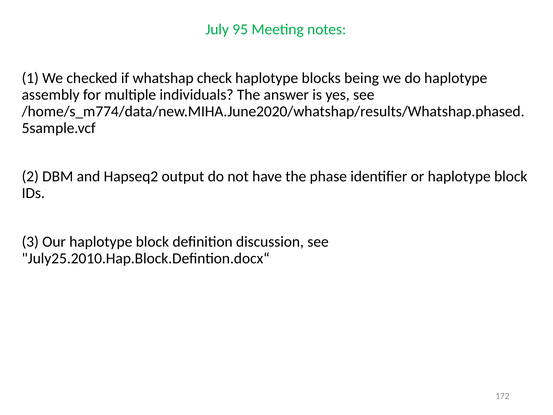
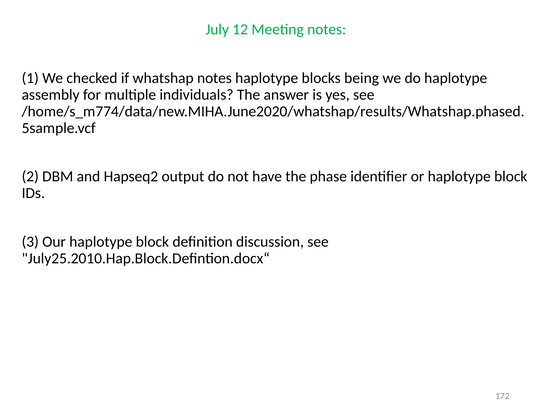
95: 95 -> 12 (240, 29)
whatshap check: check -> notes (214, 78)
